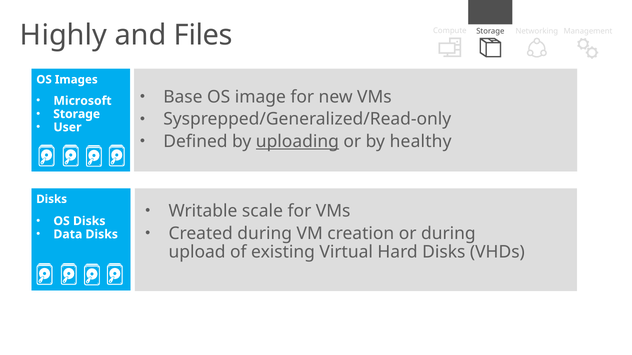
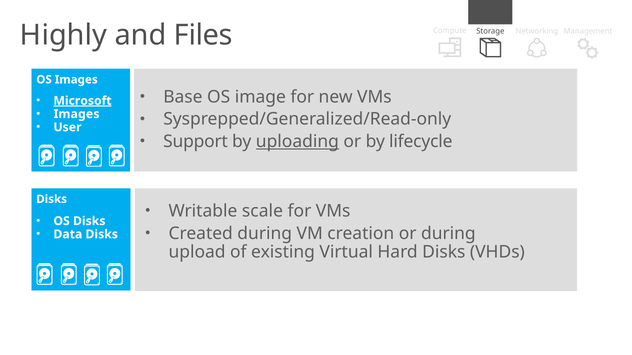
Microsoft underline: none -> present (83, 101)
Storage: Storage -> Images (77, 114)
Defined: Defined -> Support (196, 142)
healthy: healthy -> lifecycle (421, 142)
